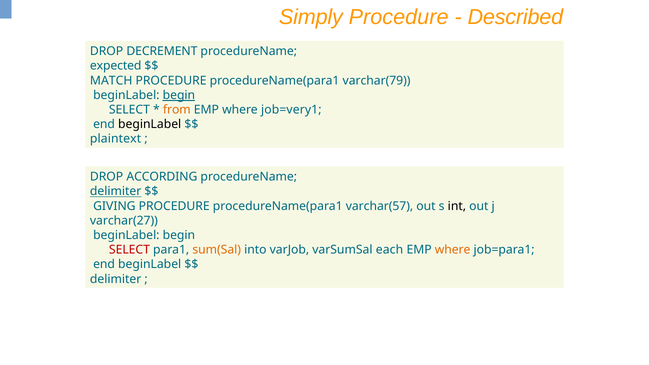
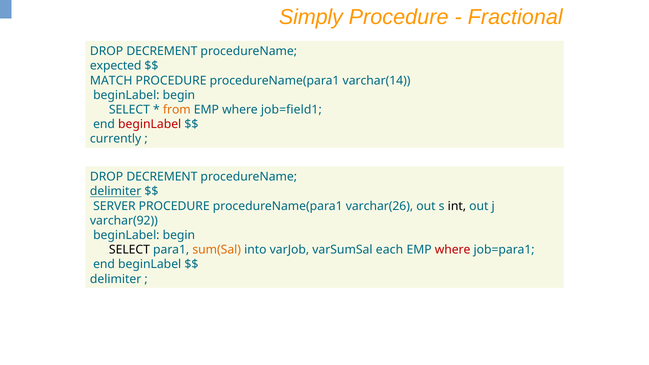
Described: Described -> Fractional (515, 17)
varchar(79: varchar(79 -> varchar(14 (377, 81)
begin underline: present -> none (179, 95)
job=very1: job=very1 -> job=field1 (291, 110)
beginLabel colour: black -> red (150, 124)
plaintext: plaintext -> currently (116, 139)
ACCORDING: ACCORDING -> DECREMENT (162, 177)
GIVING: GIVING -> SERVER (114, 206)
varchar(57: varchar(57 -> varchar(26 (379, 206)
varchar(27: varchar(27 -> varchar(92 (124, 221)
SELECT colour: red -> black (129, 250)
where colour: orange -> red (453, 250)
